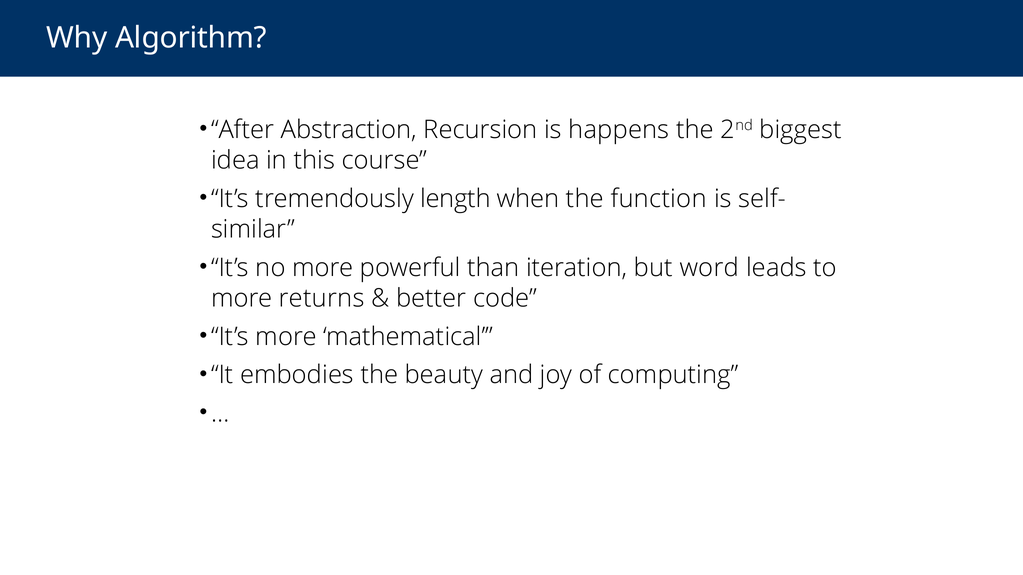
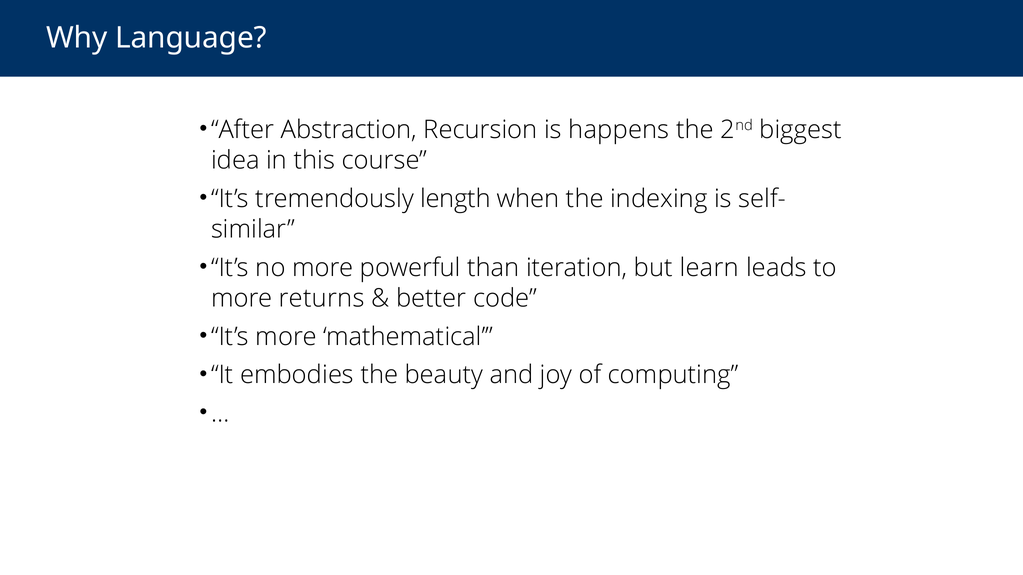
Algorithm: Algorithm -> Language (191, 38)
function: function -> indexing (659, 199)
word: word -> learn (709, 268)
